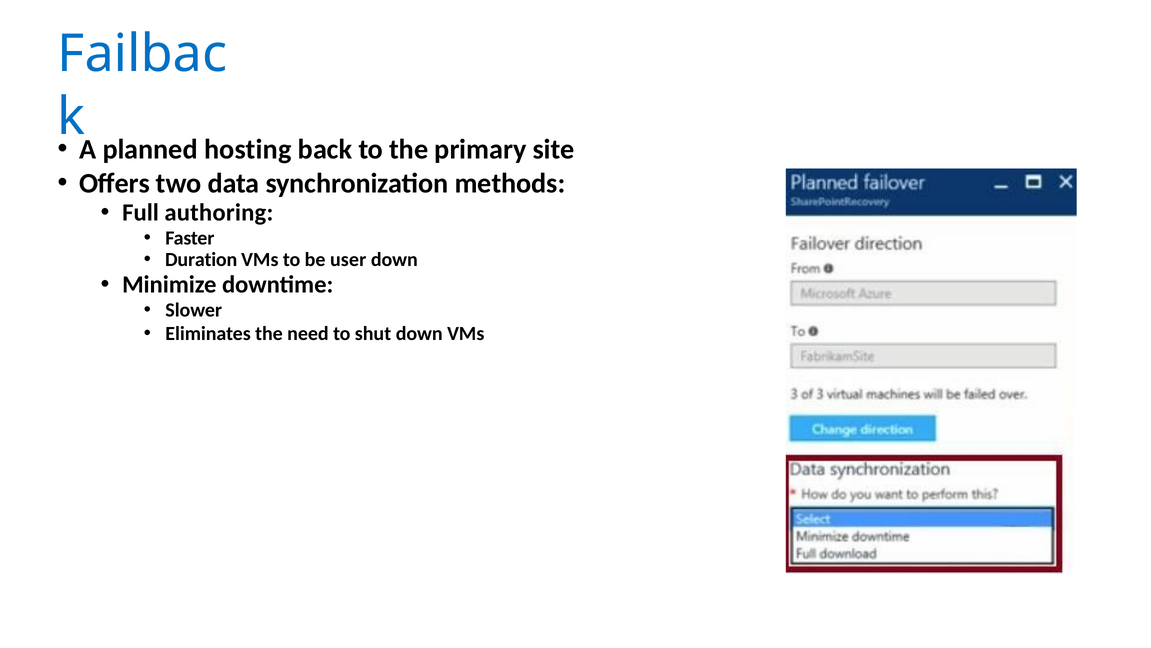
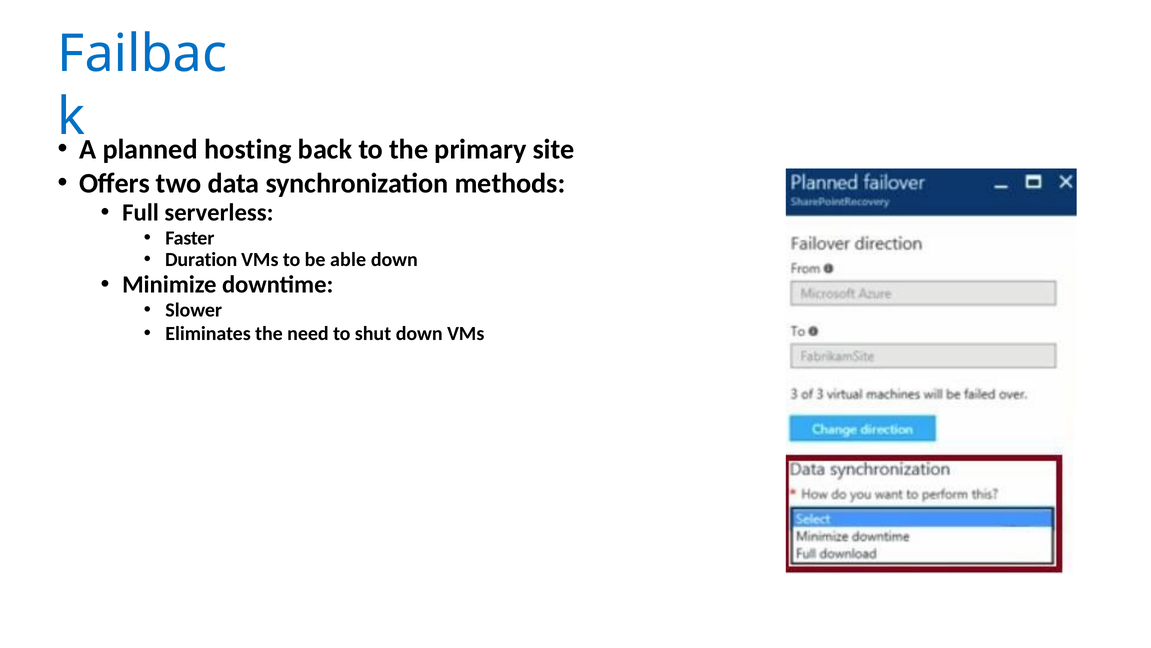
authoring: authoring -> serverless (219, 213)
user: user -> able (348, 260)
